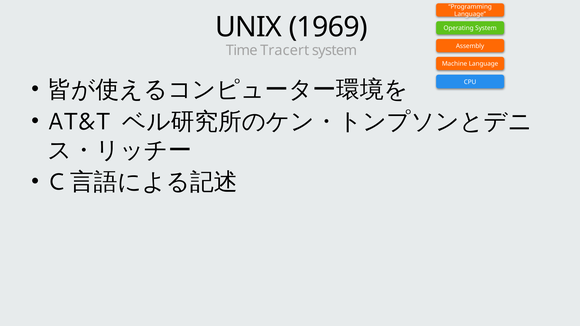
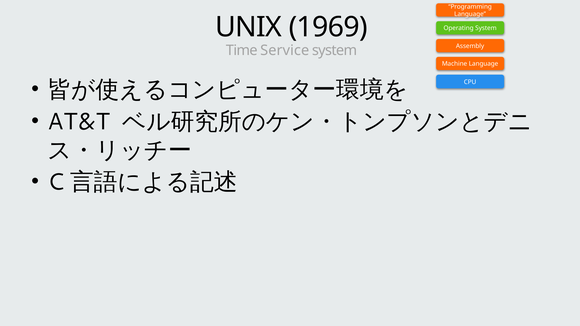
Tracert: Tracert -> Service (285, 51)
